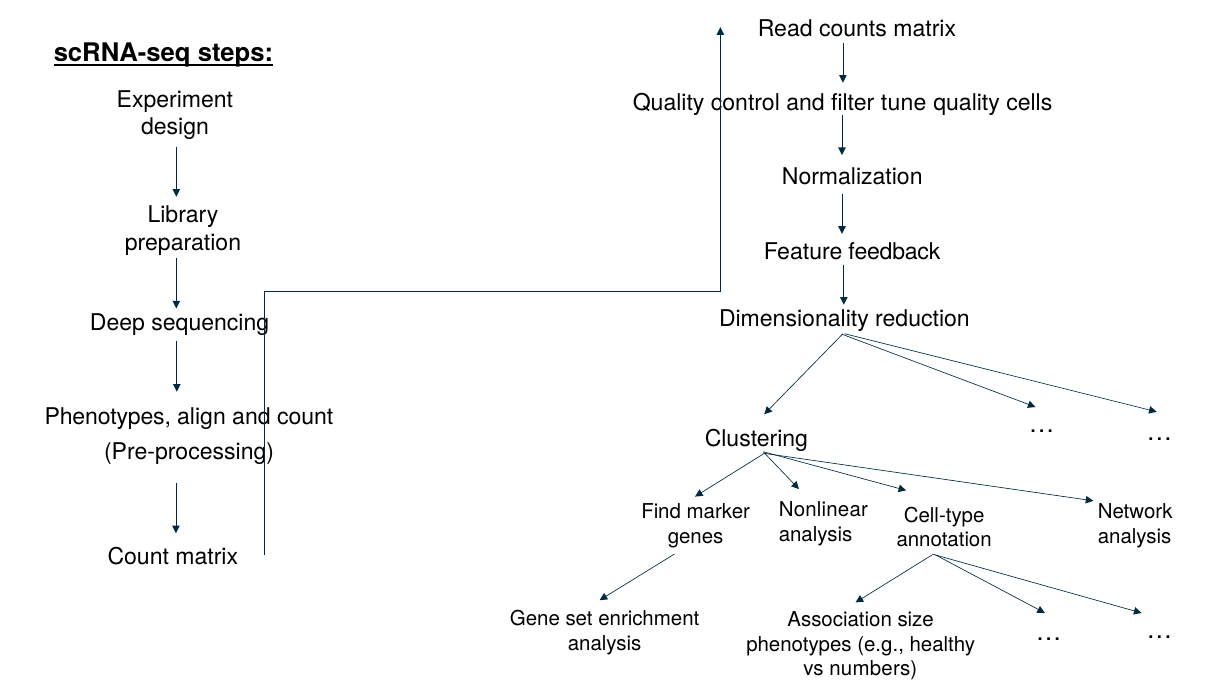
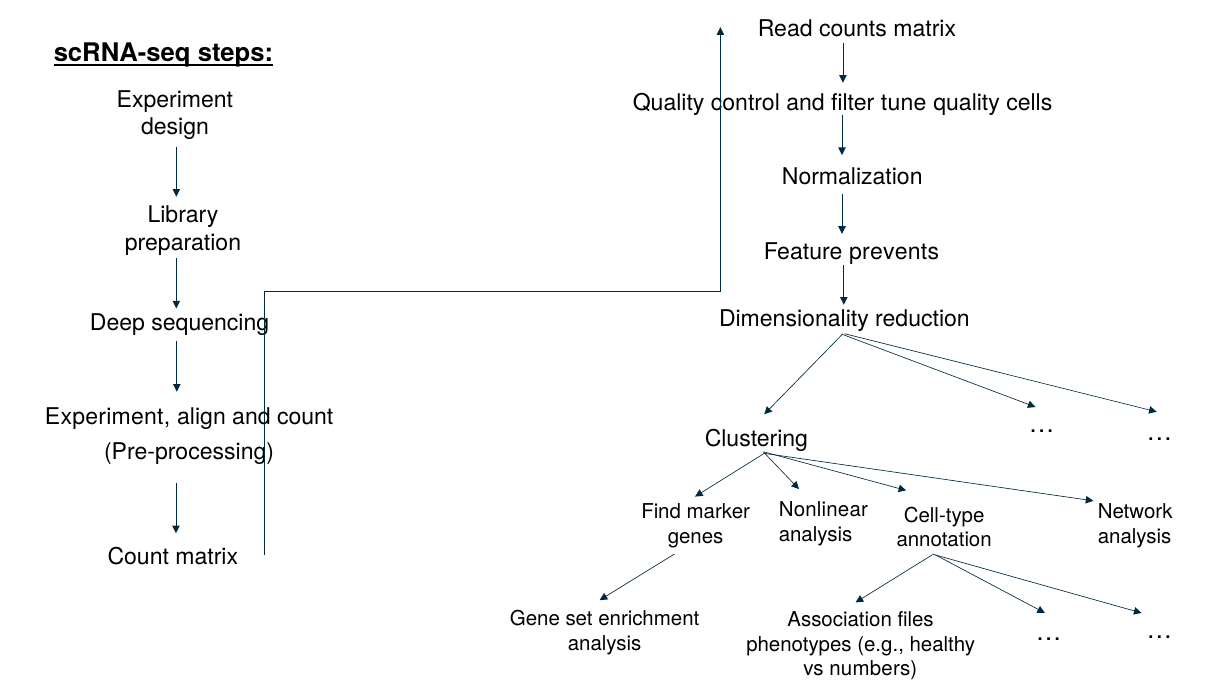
feedback: feedback -> prevents (894, 252)
Phenotypes: Phenotypes -> Experiment (108, 417)
size: size -> files (916, 620)
